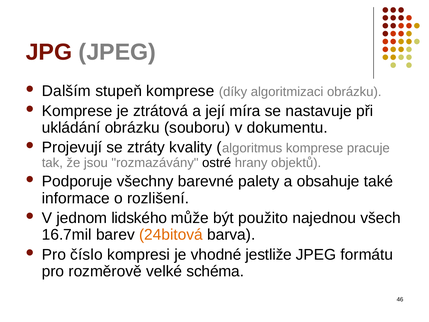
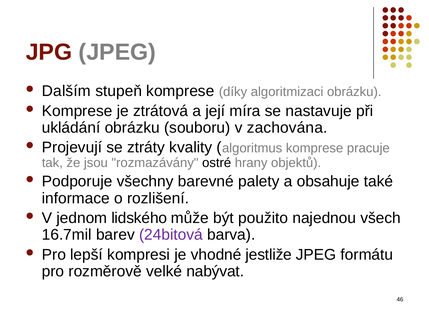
dokumentu: dokumentu -> zachována (287, 128)
24bitová colour: orange -> purple (171, 235)
číslo: číslo -> lepší (87, 254)
schéma: schéma -> nabývat (215, 271)
